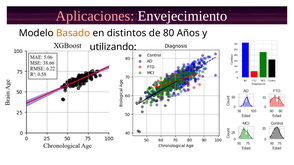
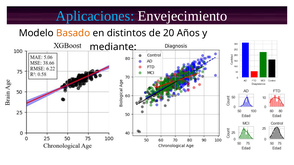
Aplicaciones colour: pink -> light blue (95, 16)
80: 80 -> 20 (169, 33)
utilizando: utilizando -> mediante (113, 47)
